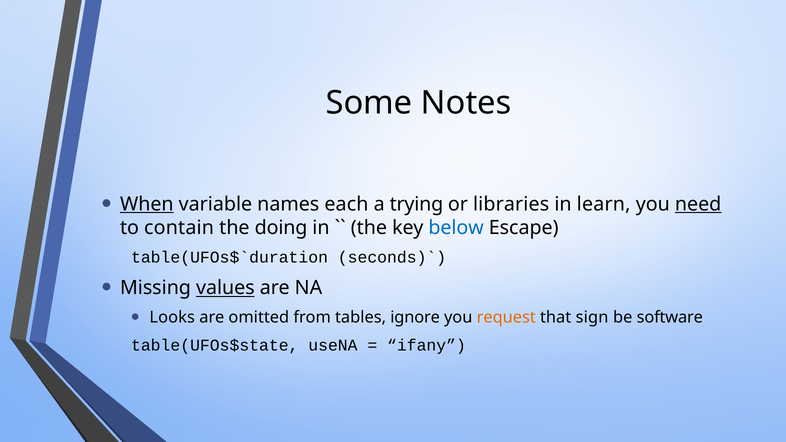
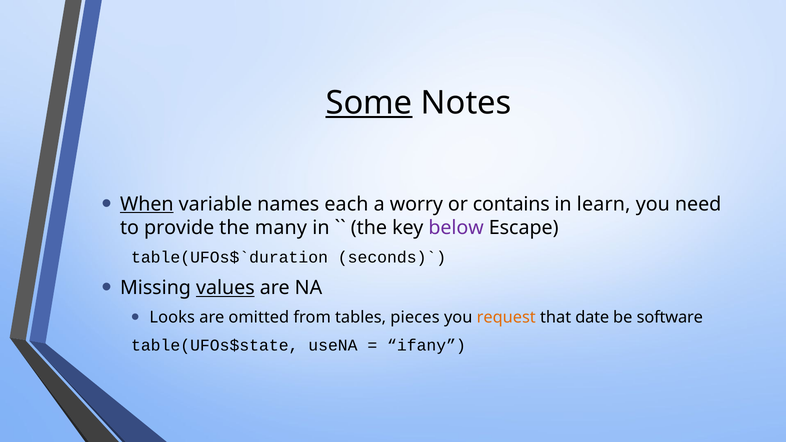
Some underline: none -> present (369, 103)
trying: trying -> worry (416, 204)
libraries: libraries -> contains (511, 204)
need underline: present -> none (698, 204)
contain: contain -> provide (179, 228)
doing: doing -> many (281, 228)
below colour: blue -> purple (456, 228)
ignore: ignore -> pieces (415, 318)
sign: sign -> date (592, 318)
